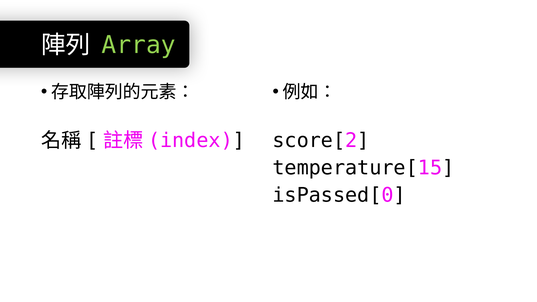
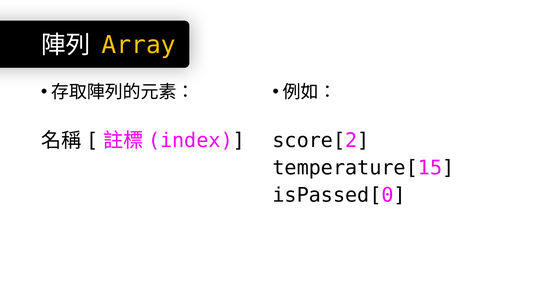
Array colour: light green -> yellow (139, 45)
